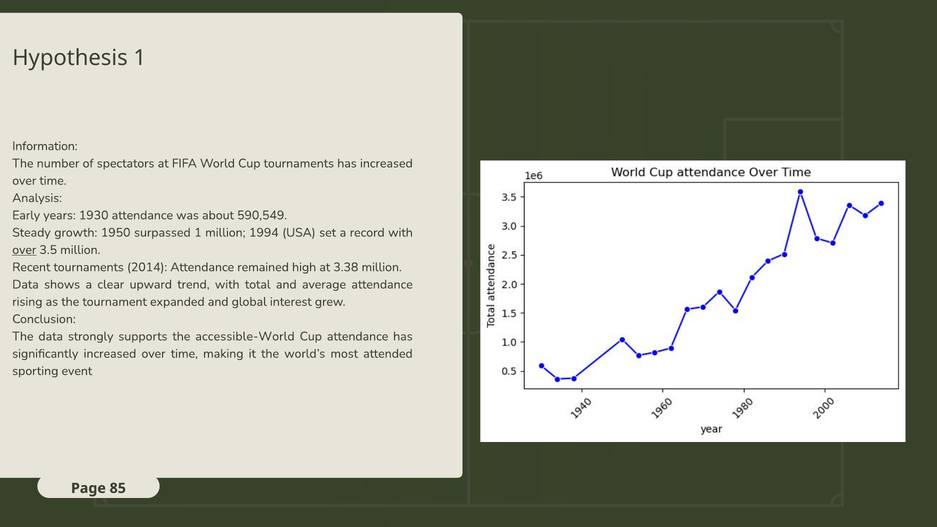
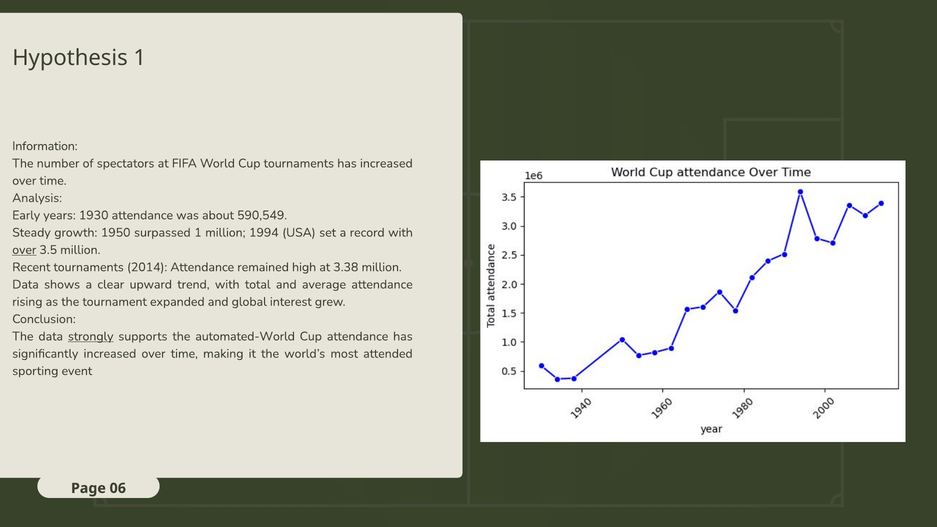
strongly underline: none -> present (91, 336)
accessible-World: accessible-World -> automated-World (245, 336)
85: 85 -> 06 (118, 488)
